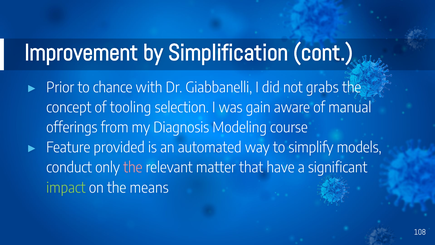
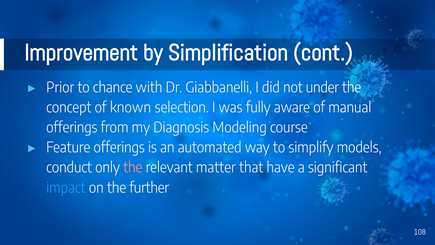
grabs: grabs -> under (322, 88)
tooling: tooling -> known (131, 108)
gain: gain -> fully (258, 108)
Feature provided: provided -> offerings (119, 148)
impact colour: light green -> light blue (66, 188)
means: means -> further (149, 188)
